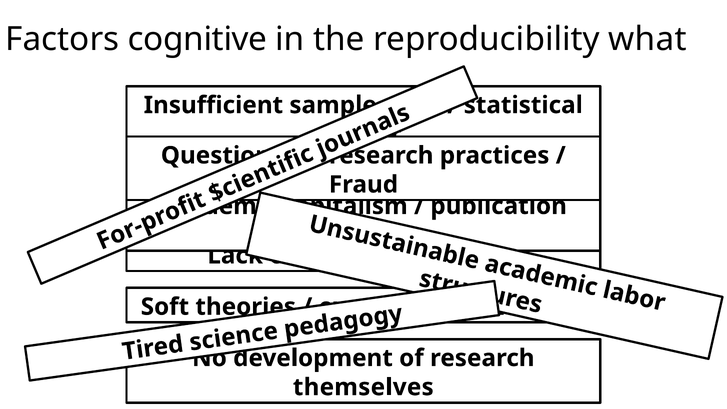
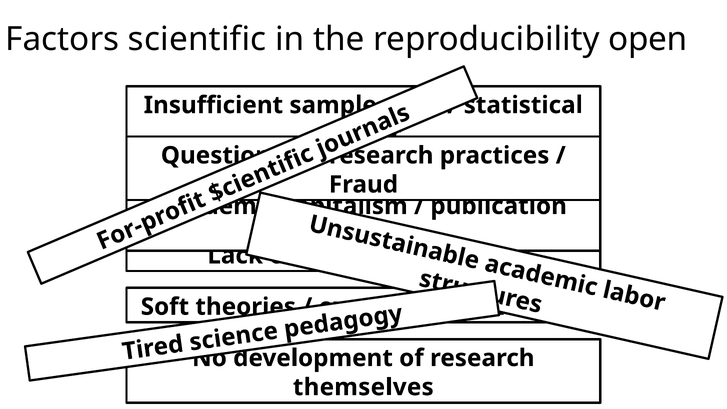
cognitive: cognitive -> scientific (197, 39)
what: what -> open (648, 39)
